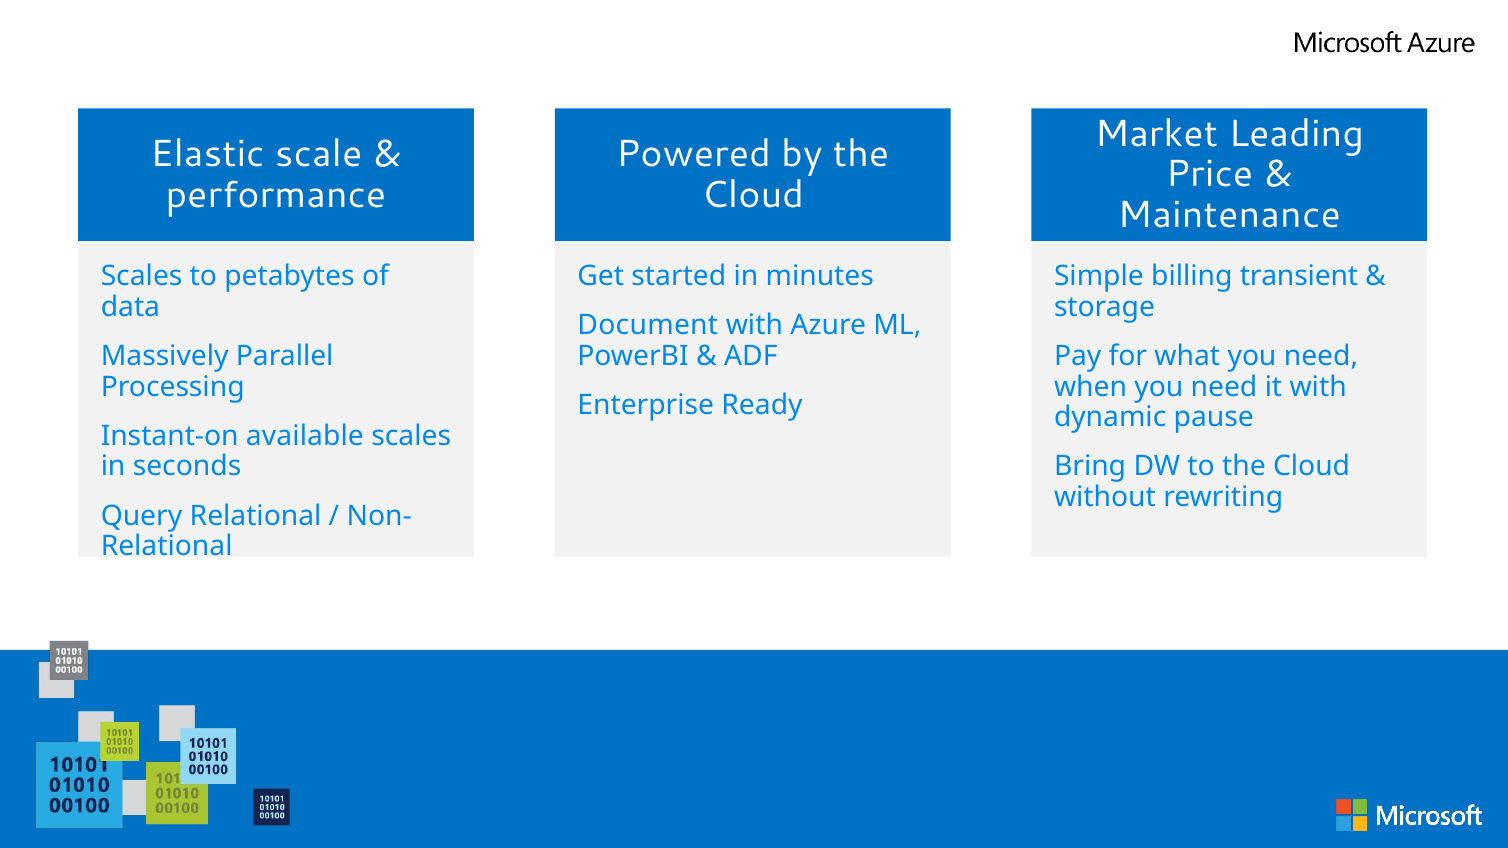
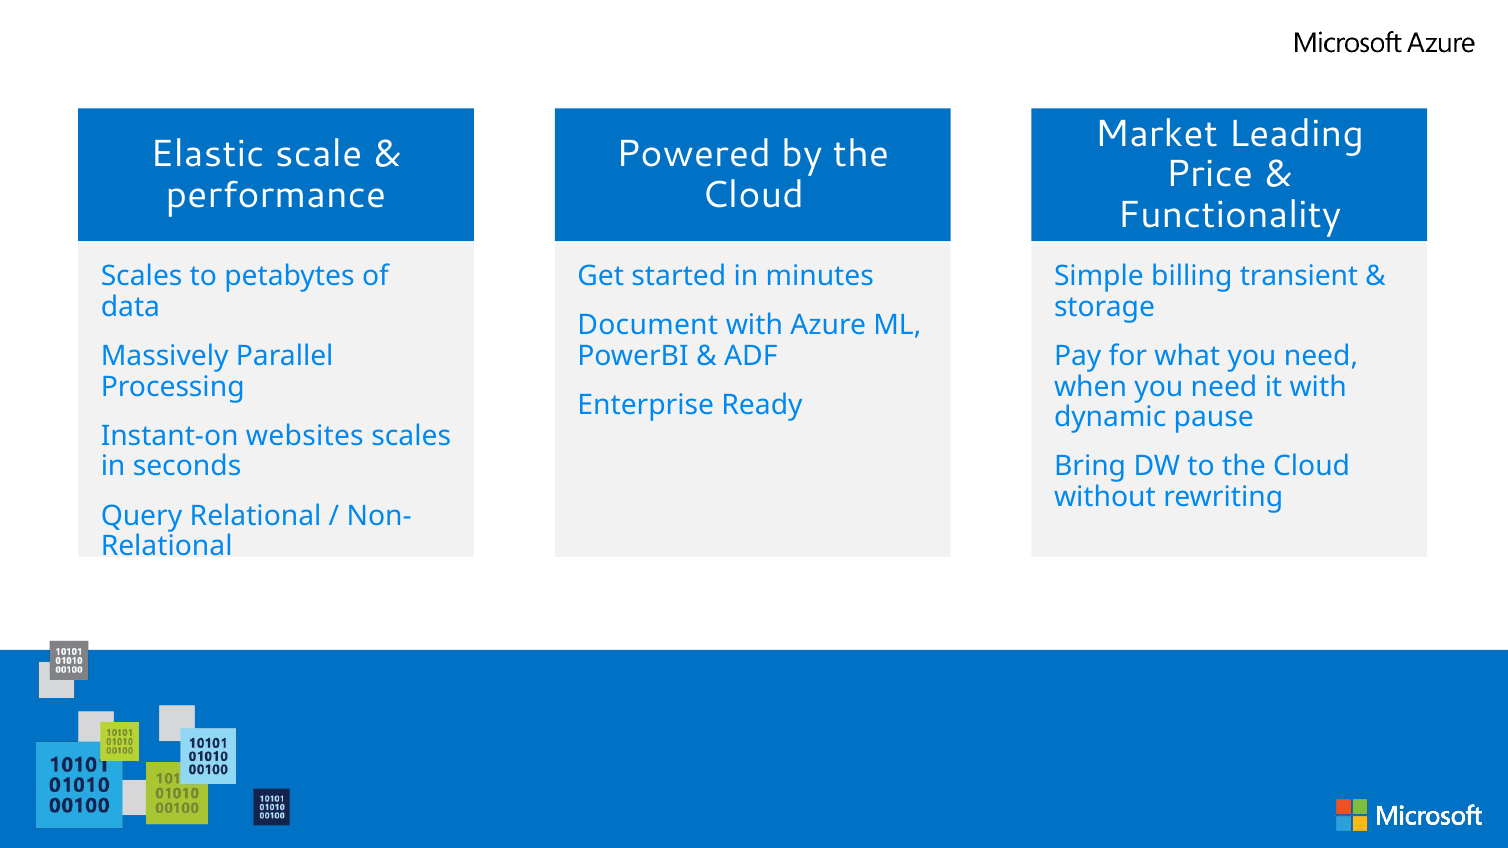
Maintenance: Maintenance -> Functionality (1229, 215)
available: available -> websites (305, 436)
